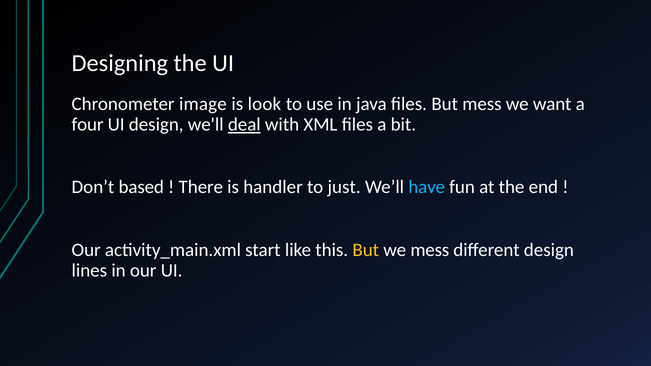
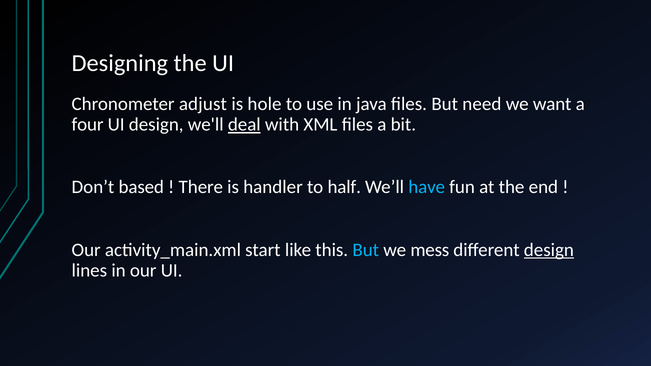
image: image -> adjust (203, 104)
look: look -> hole (264, 104)
But mess: mess -> need (482, 104)
just: just -> half (344, 187)
But colour: yellow -> light blue (366, 250)
design underline: none -> present (549, 250)
